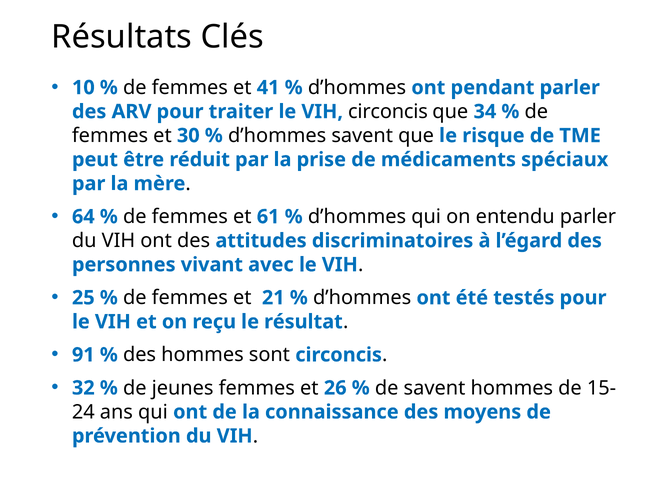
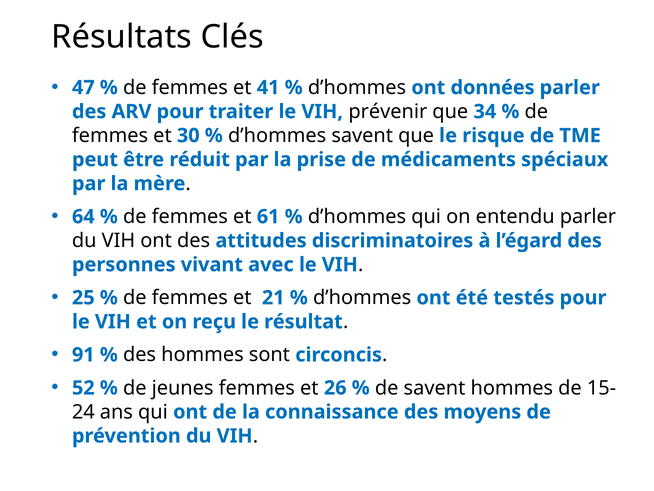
10: 10 -> 47 (83, 88)
pendant: pendant -> données (493, 88)
VIH circoncis: circoncis -> prévenir (388, 111)
32: 32 -> 52 (83, 388)
